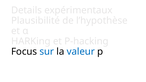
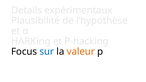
valeur colour: blue -> orange (81, 52)
